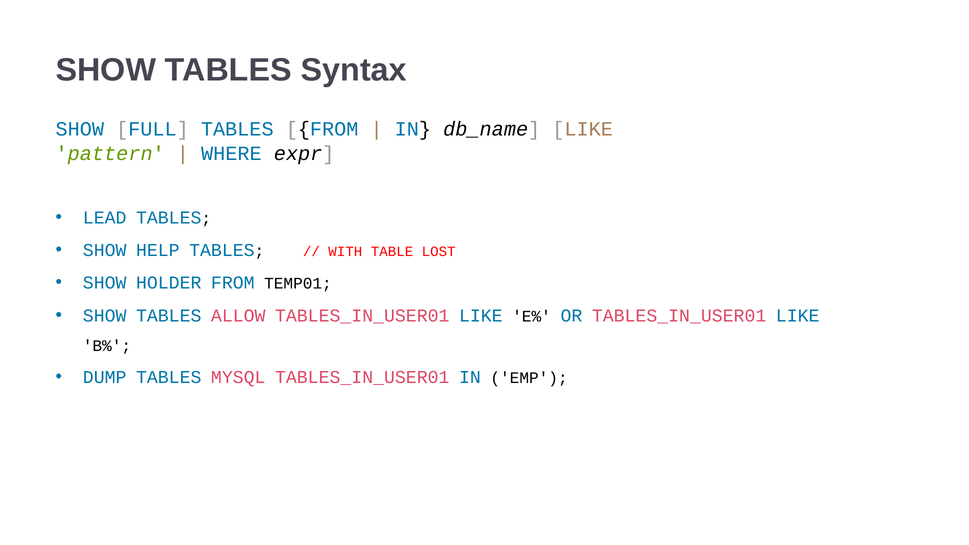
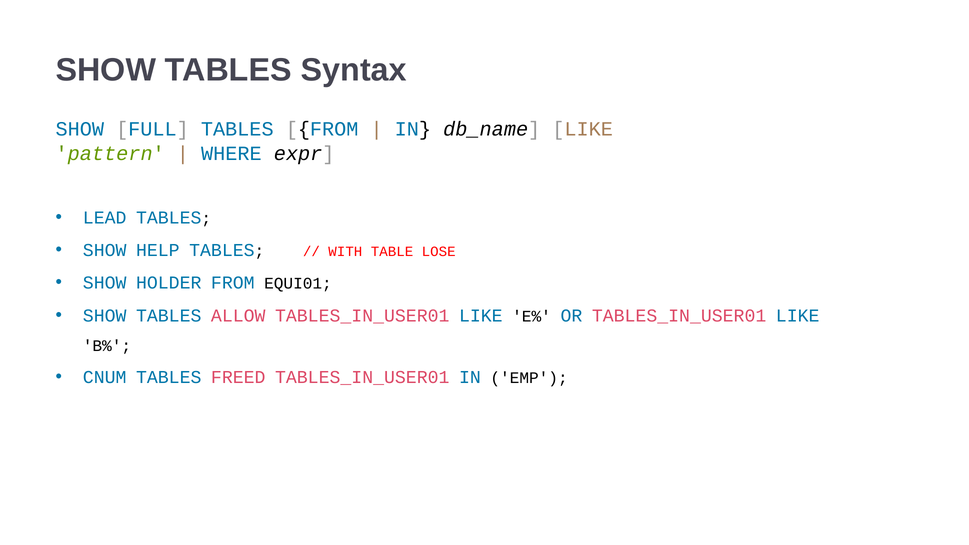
LOST: LOST -> LOSE (439, 252)
TEMP01: TEMP01 -> EQUI01 (298, 284)
DUMP: DUMP -> CNUM (105, 377)
MYSQL: MYSQL -> FREED (238, 377)
